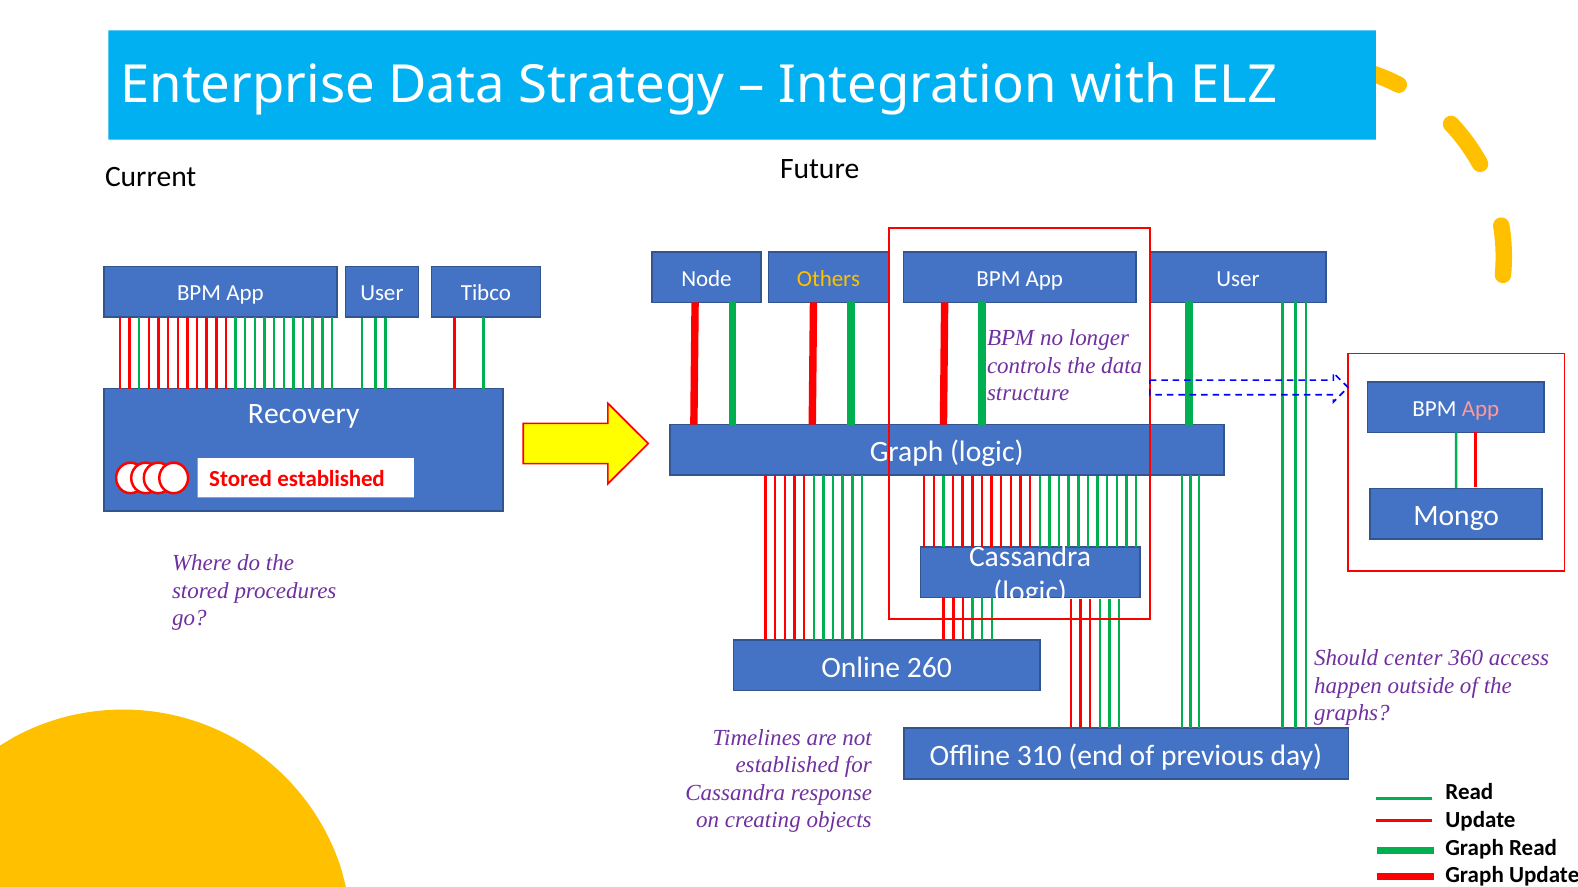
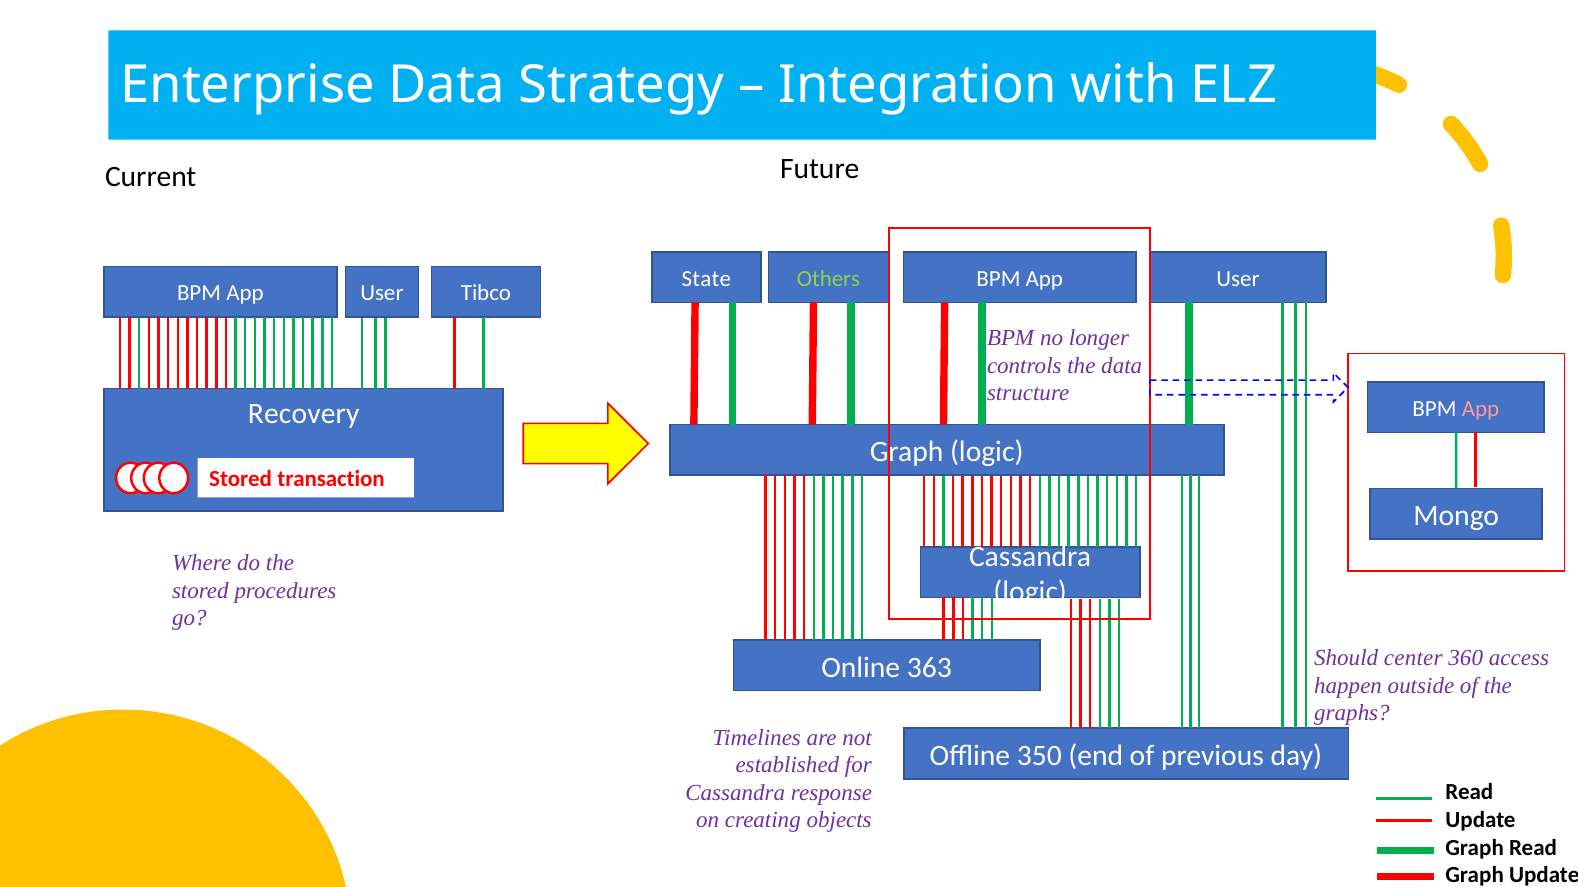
Node: Node -> State (706, 279)
Others colour: yellow -> light green (829, 279)
Stored established: established -> transaction (331, 480)
260: 260 -> 363 (929, 668)
310: 310 -> 350 (1039, 756)
